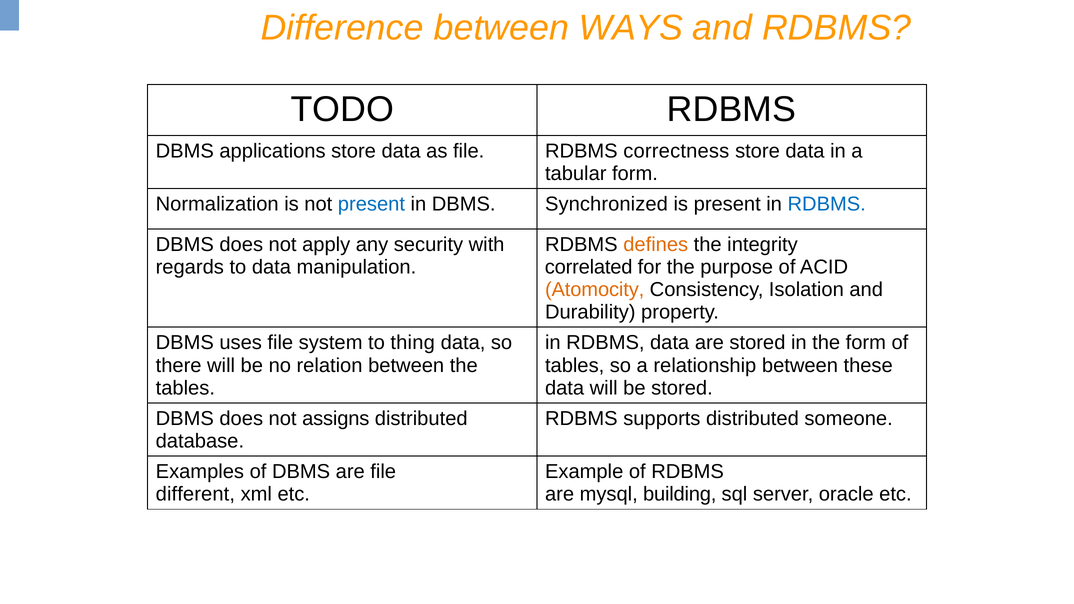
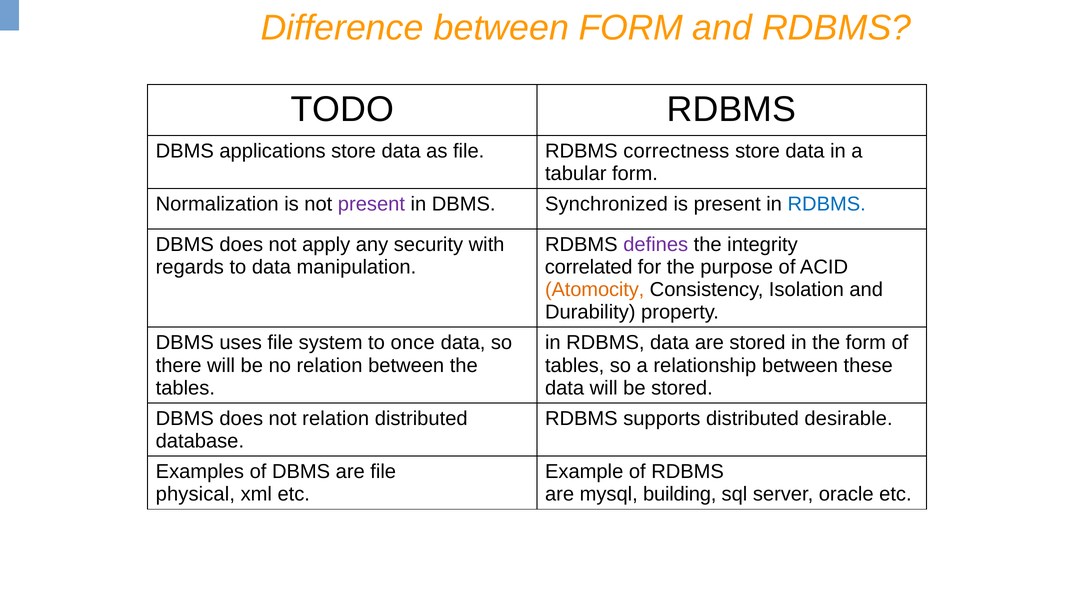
between WAYS: WAYS -> FORM (631, 28)
present colour: blue -> purple (371, 204)
defines colour: orange -> purple (656, 245)
thing: thing -> once (413, 343)
not assigns: assigns -> relation (336, 419)
someone: someone -> desirable (849, 419)
different: different -> physical (195, 494)
